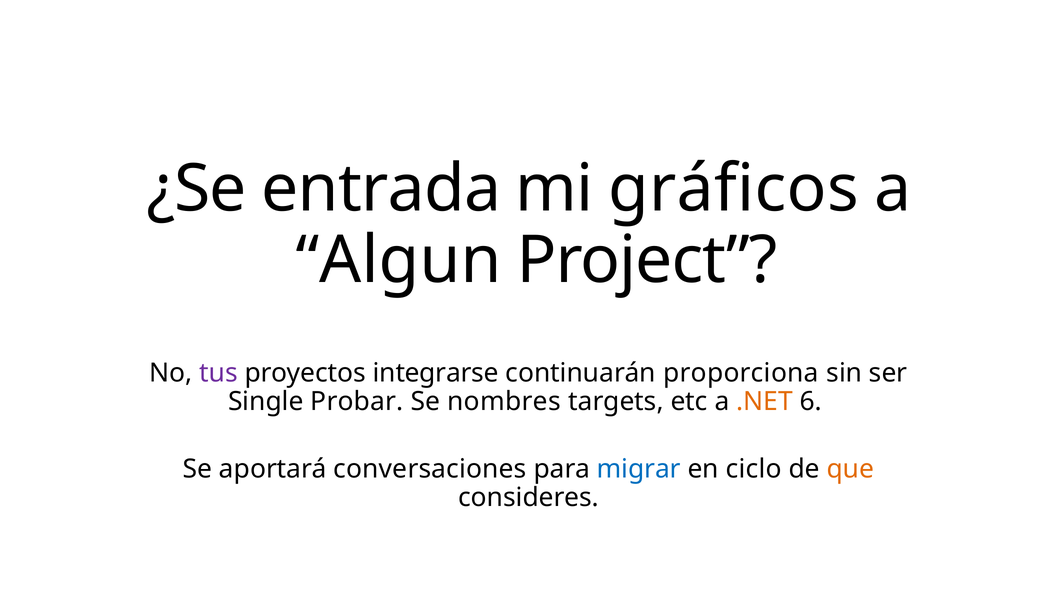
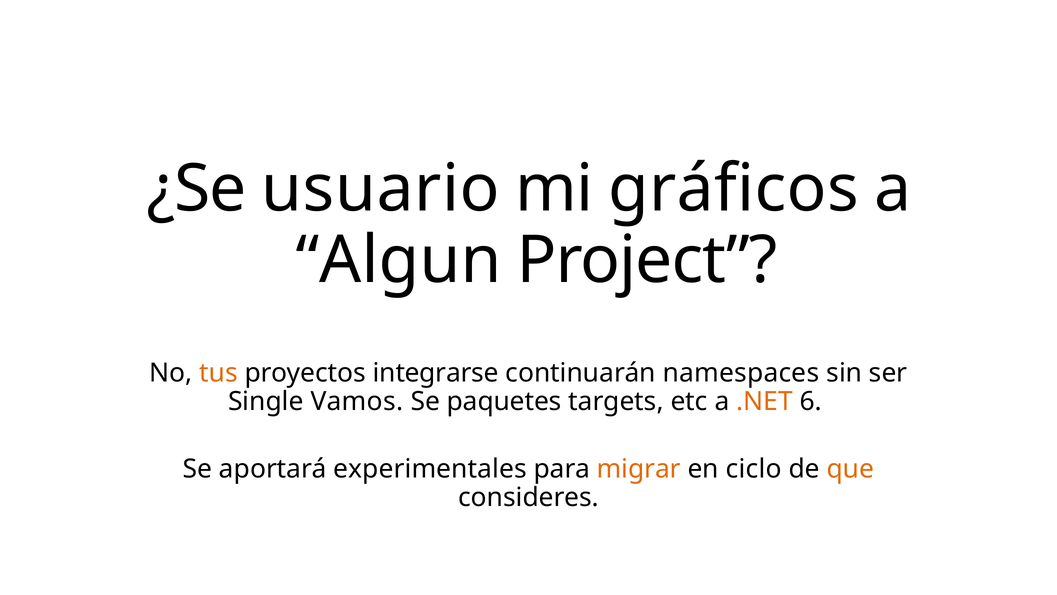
entrada: entrada -> usuario (381, 189)
tus colour: purple -> orange (218, 373)
proporciona: proporciona -> namespaces (741, 373)
Probar: Probar -> Vamos (357, 401)
nombres: nombres -> paquetes (504, 401)
conversaciones: conversaciones -> experimentales (430, 469)
migrar colour: blue -> orange (639, 469)
